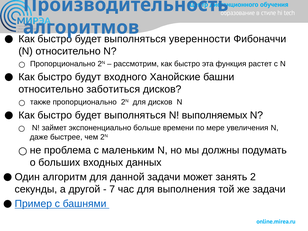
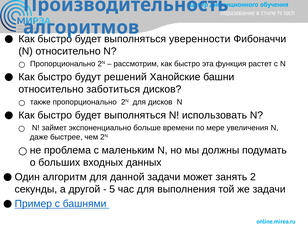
входного: входного -> решений (125, 77)
выполняемых: выполняемых -> использовать (215, 115)
7: 7 -> 5 (112, 189)
